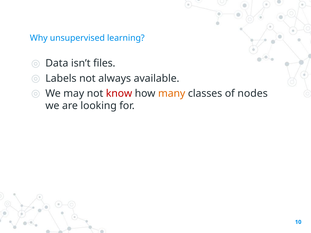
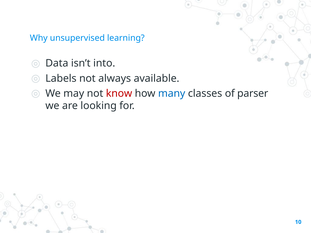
files: files -> into (104, 63)
many colour: orange -> blue (172, 93)
nodes: nodes -> parser (253, 93)
